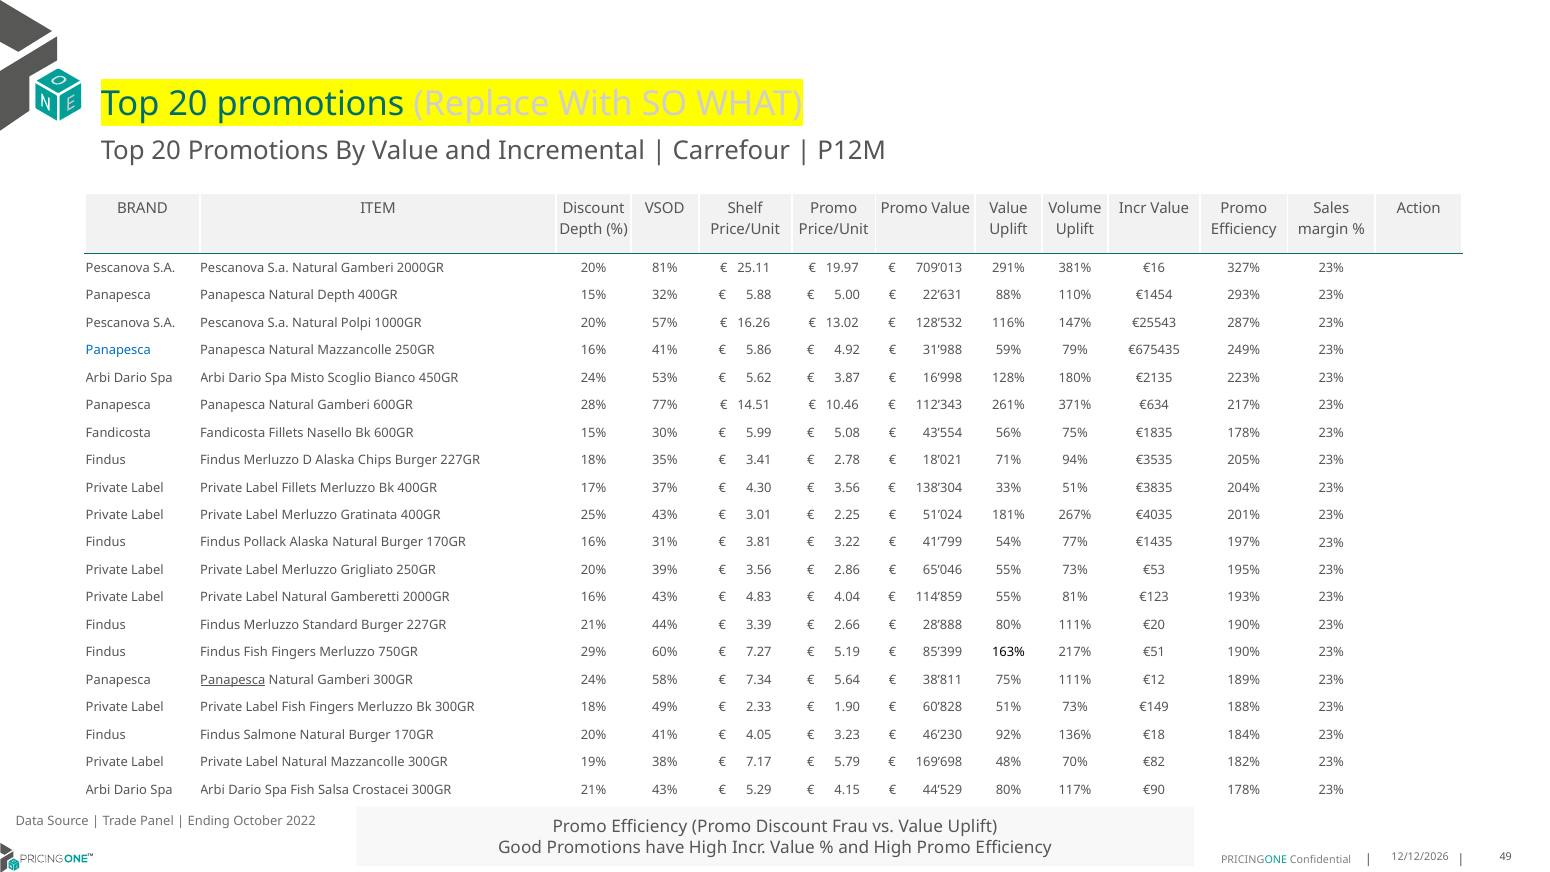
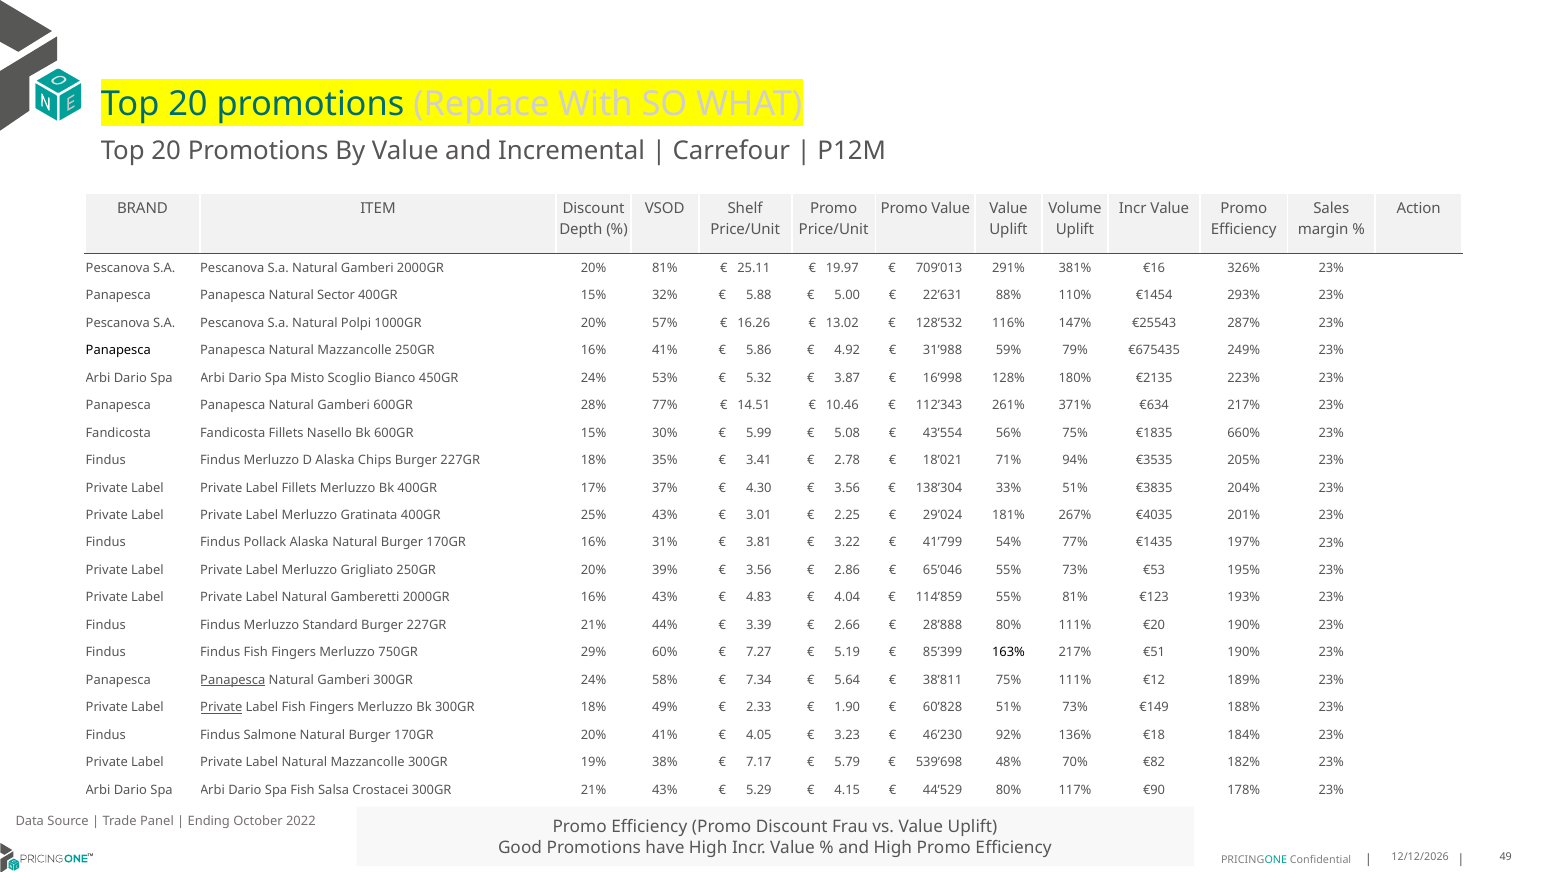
327%: 327% -> 326% (1244, 268)
Natural Depth: Depth -> Sector (336, 295)
Panapesca colour: blue -> black (118, 350)
5.62: 5.62 -> 5.32 (759, 378)
€1835 178%: 178% -> 660% (1244, 433)
51’024: 51’024 -> 29’024 (943, 515)
Private underline: none -> present (221, 707)
169’698: 169’698 -> 539’698 (939, 762)
